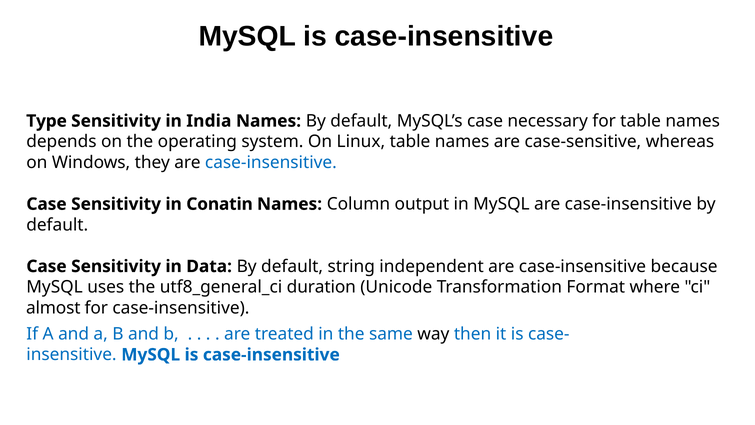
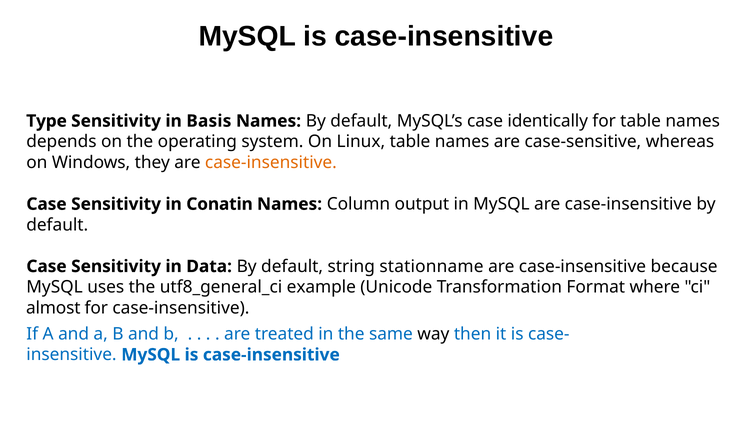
India: India -> Basis (209, 121)
necessary: necessary -> identically (548, 121)
case-insensitive colour: blue -> orange (271, 162)
independent: independent -> stationname (431, 266)
duration: duration -> example (321, 287)
